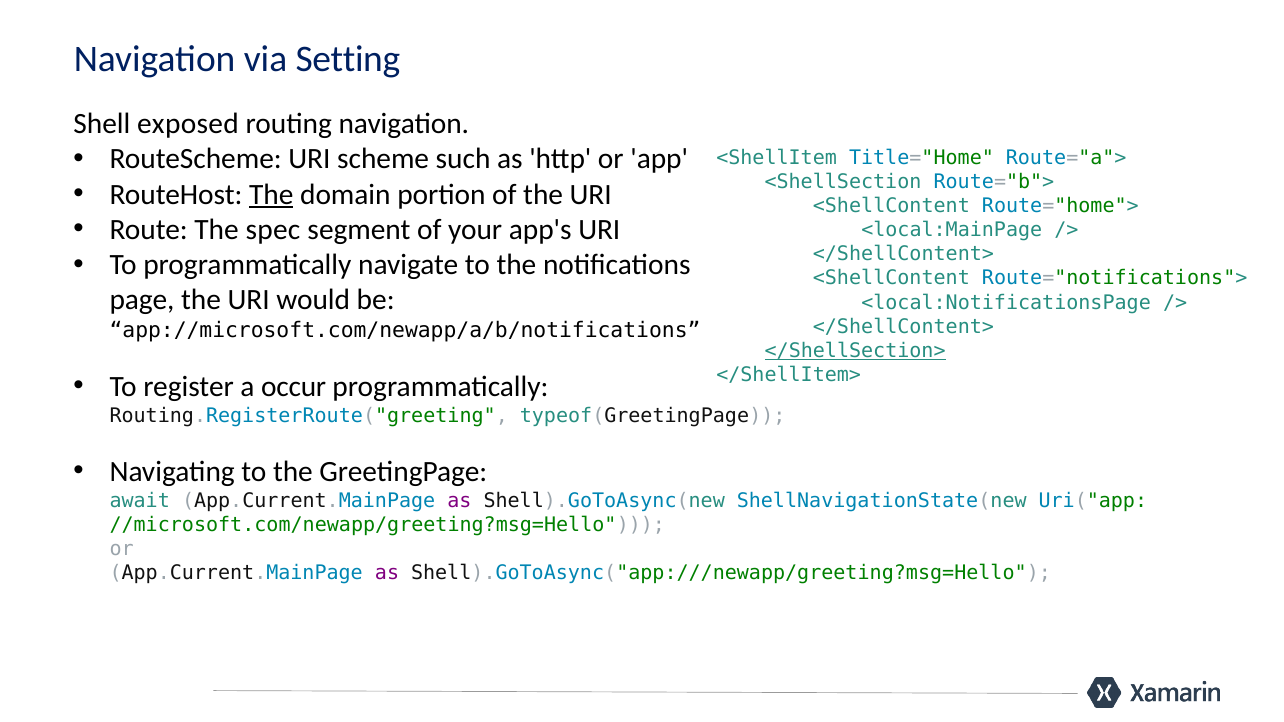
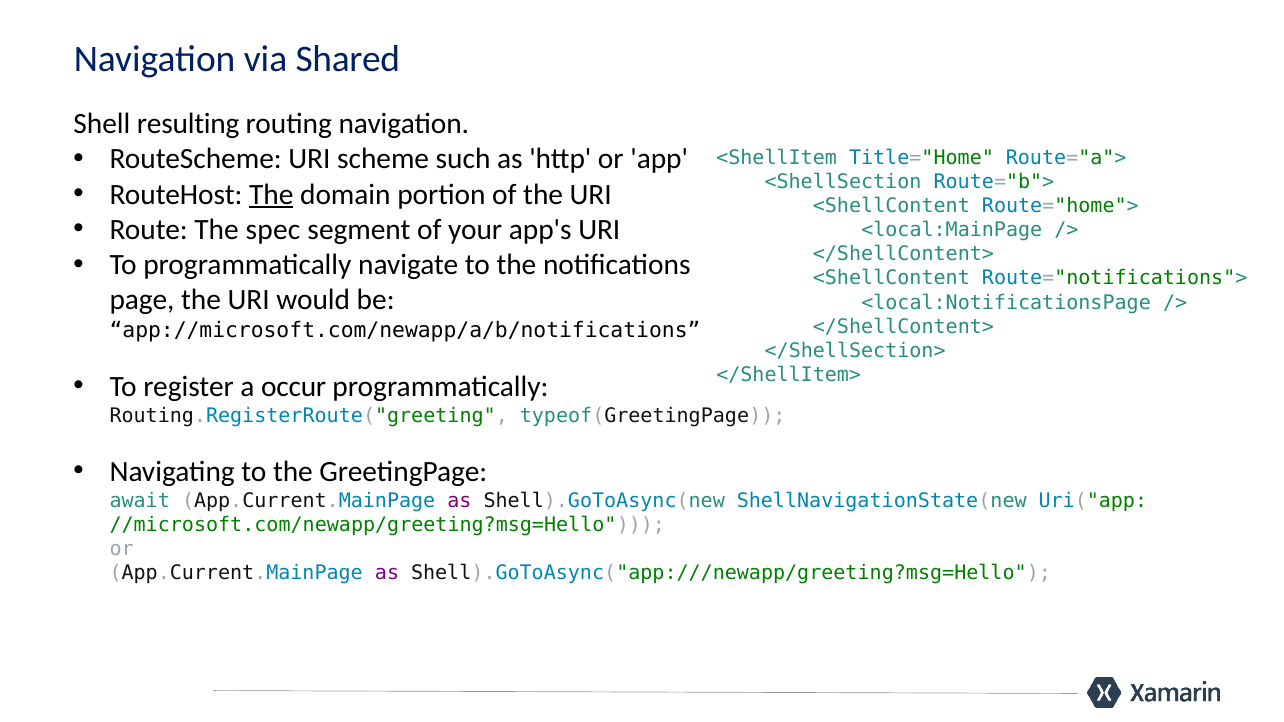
Setting: Setting -> Shared (348, 59)
exposed: exposed -> resulting (188, 124)
</ShellSection> underline: present -> none (855, 351)
